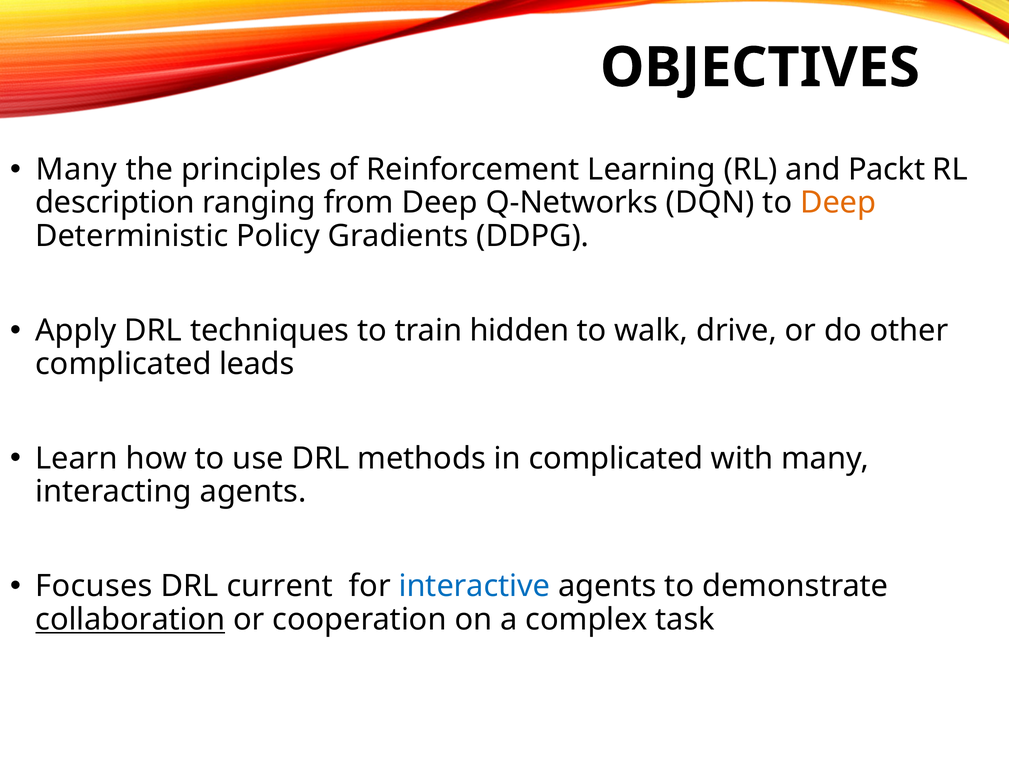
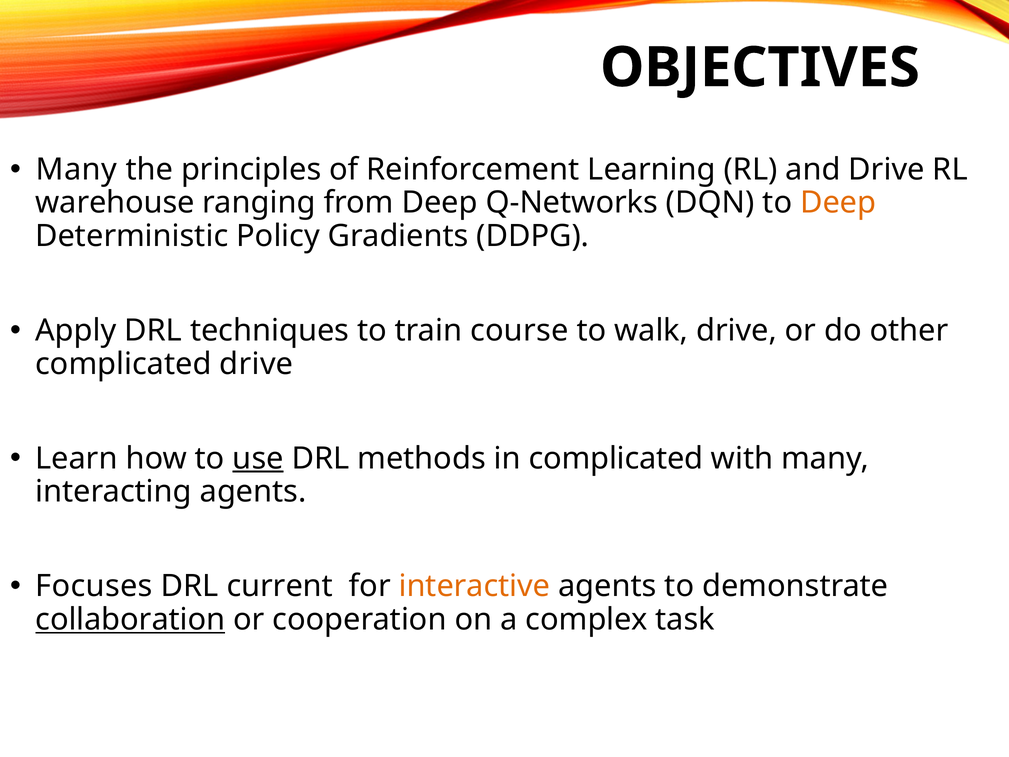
and Packt: Packt -> Drive (887, 169)
description: description -> warehouse (115, 203)
hidden: hidden -> course (519, 330)
complicated leads: leads -> drive (256, 364)
use underline: none -> present (258, 458)
interactive colour: blue -> orange (474, 586)
